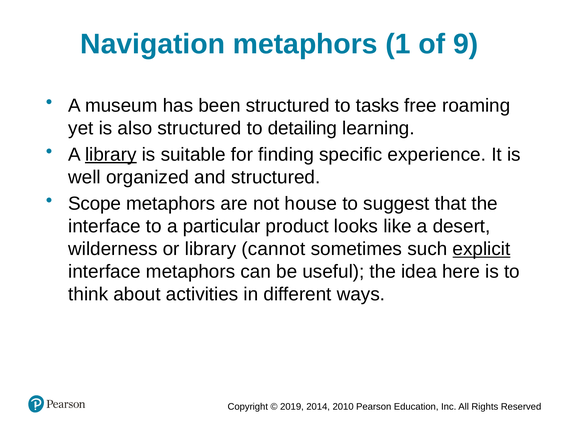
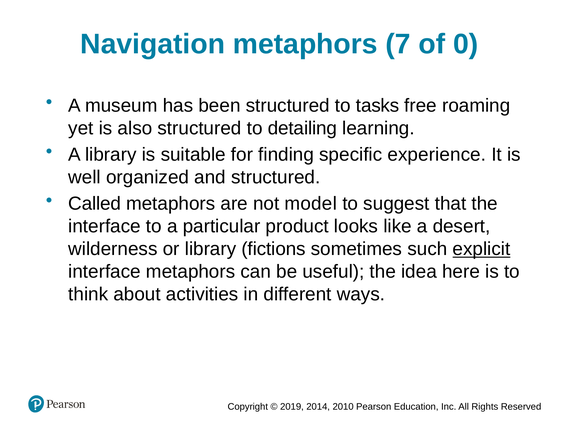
1: 1 -> 7 (398, 44)
9: 9 -> 0 (466, 44)
library underline: present -> none (111, 155)
Scope: Scope -> Called (95, 204)
house: house -> model (311, 204)
cannot: cannot -> fictions (274, 249)
